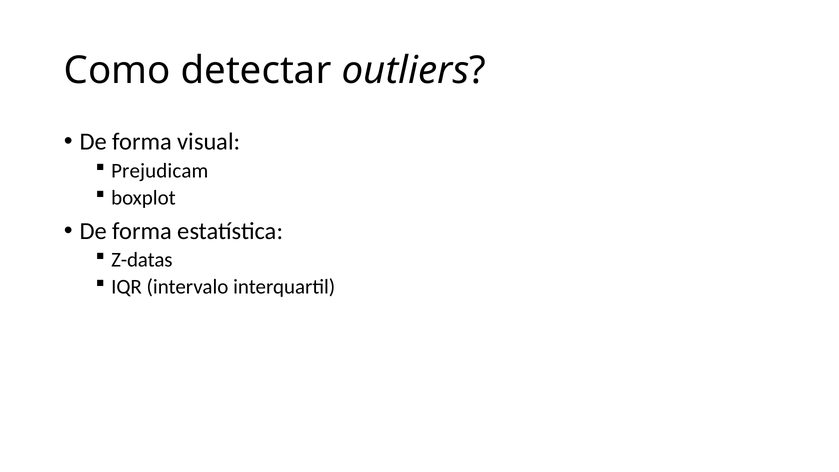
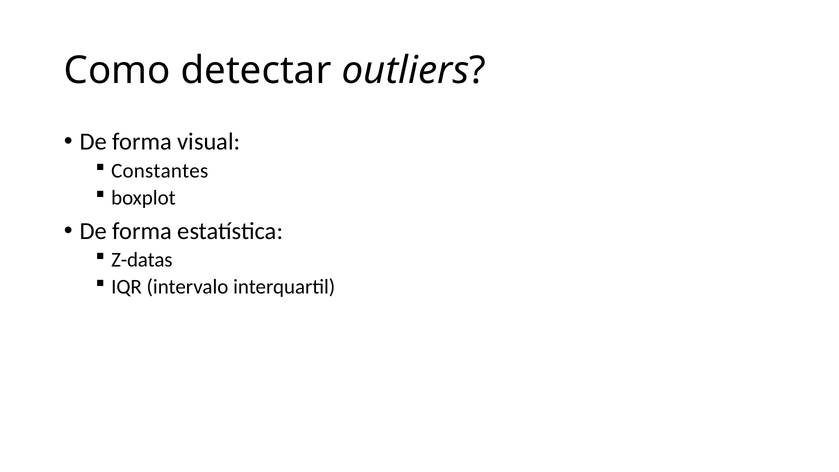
Prejudicam: Prejudicam -> Constantes (160, 171)
